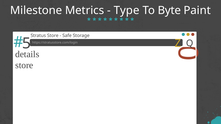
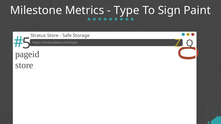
Byte: Byte -> Sign (169, 10)
details: details -> pageid (27, 54)
